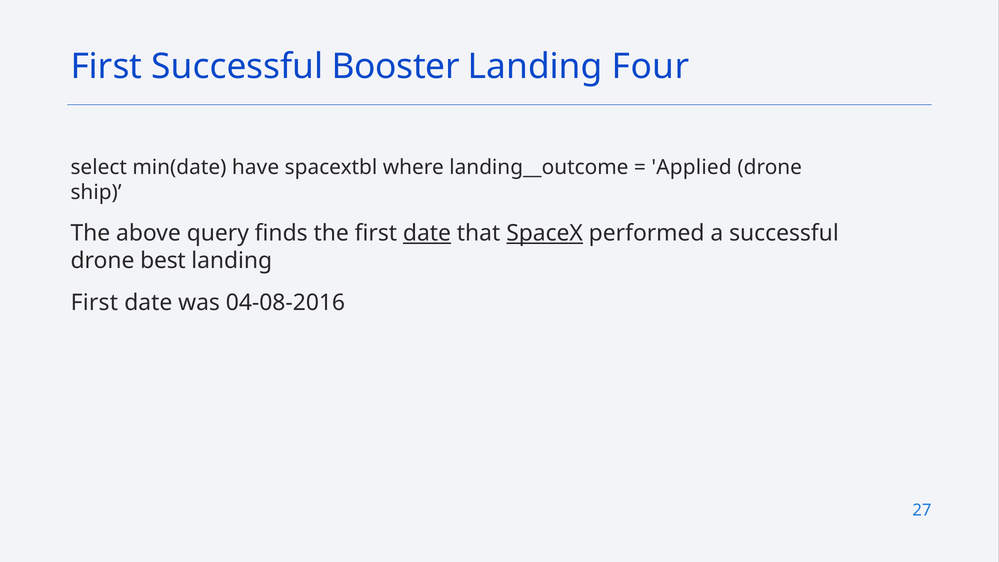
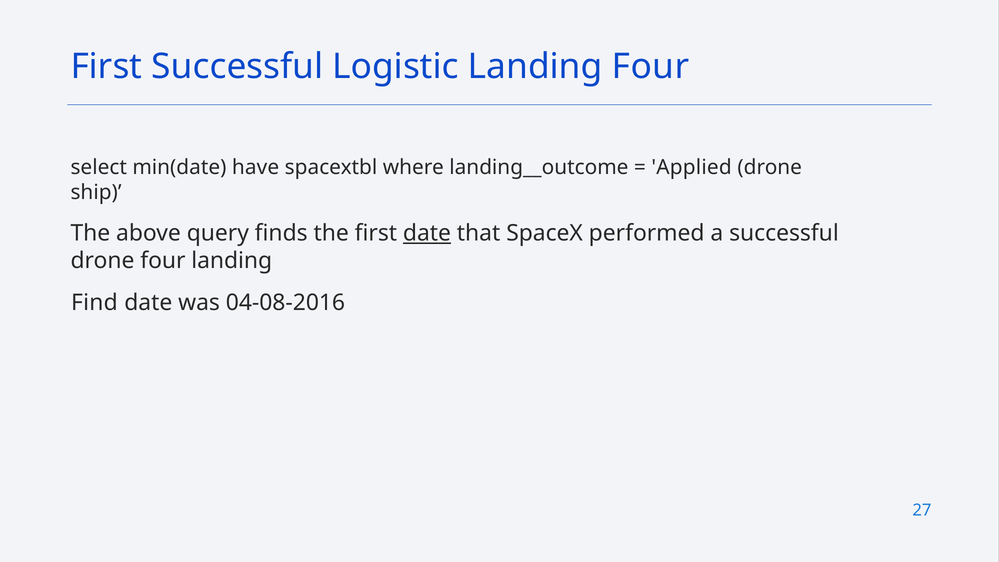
Booster: Booster -> Logistic (396, 67)
SpaceX underline: present -> none (545, 233)
drone best: best -> four (163, 261)
First: First -> Find (94, 303)
